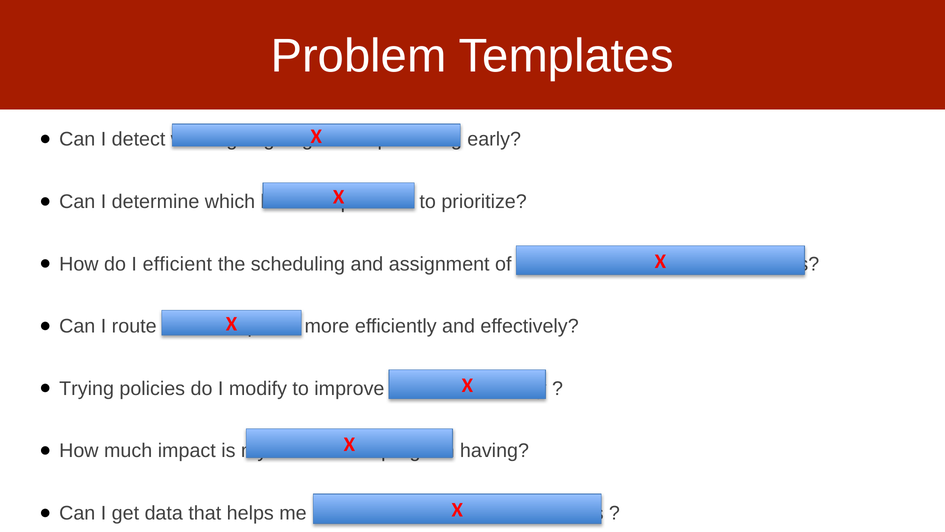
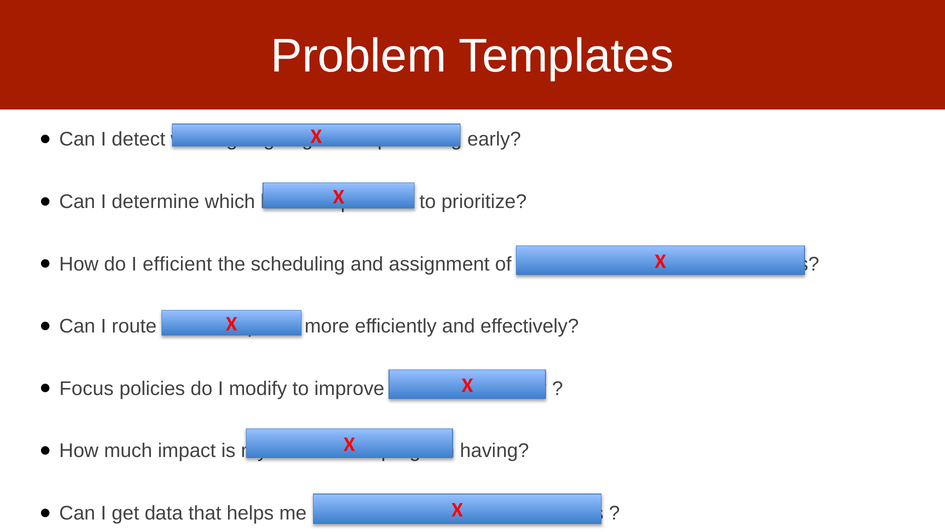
Trying: Trying -> Focus (87, 388)
